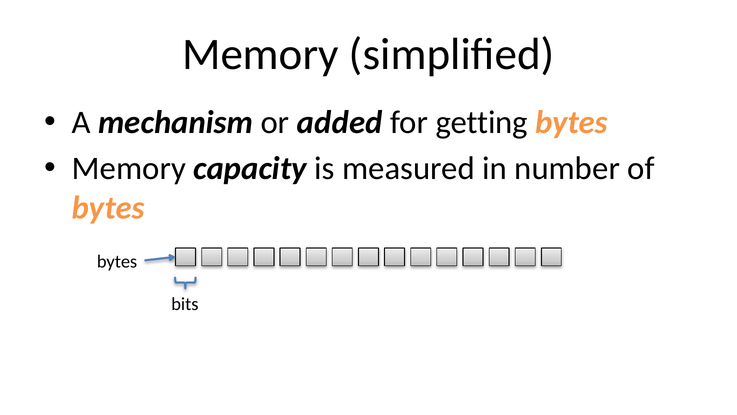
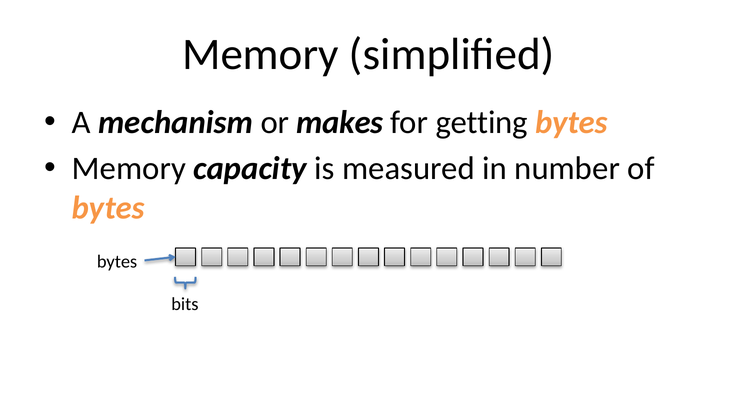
added: added -> makes (340, 122)
